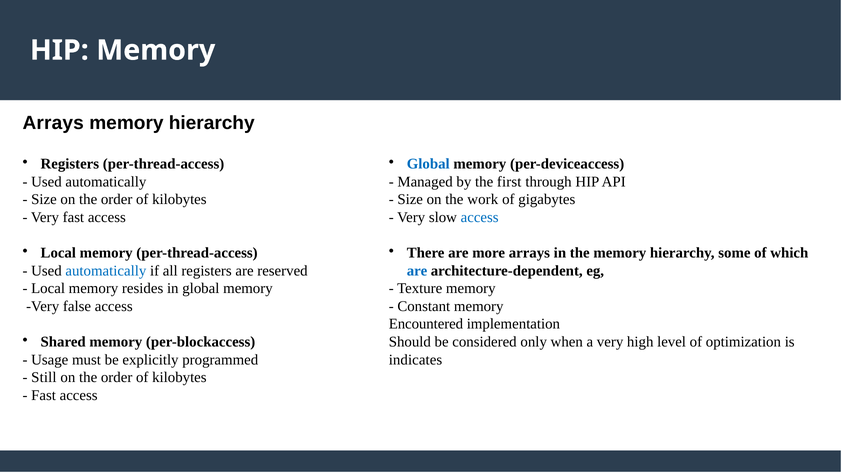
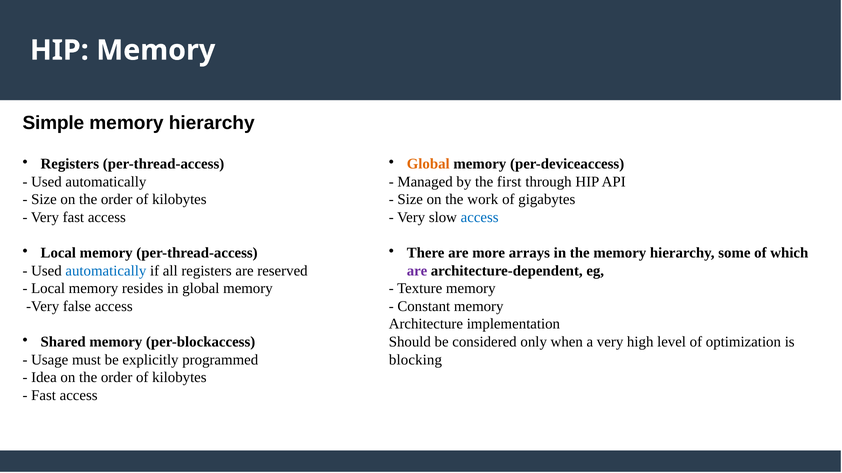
Arrays: Arrays -> Simple (53, 123)
Global colour: blue -> orange (428, 164)
are colour: blue -> purple (417, 271)
Encountered: Encountered -> Architecture (426, 325)
indicates: indicates -> blocking (415, 360)
Still: Still -> Idea (44, 378)
